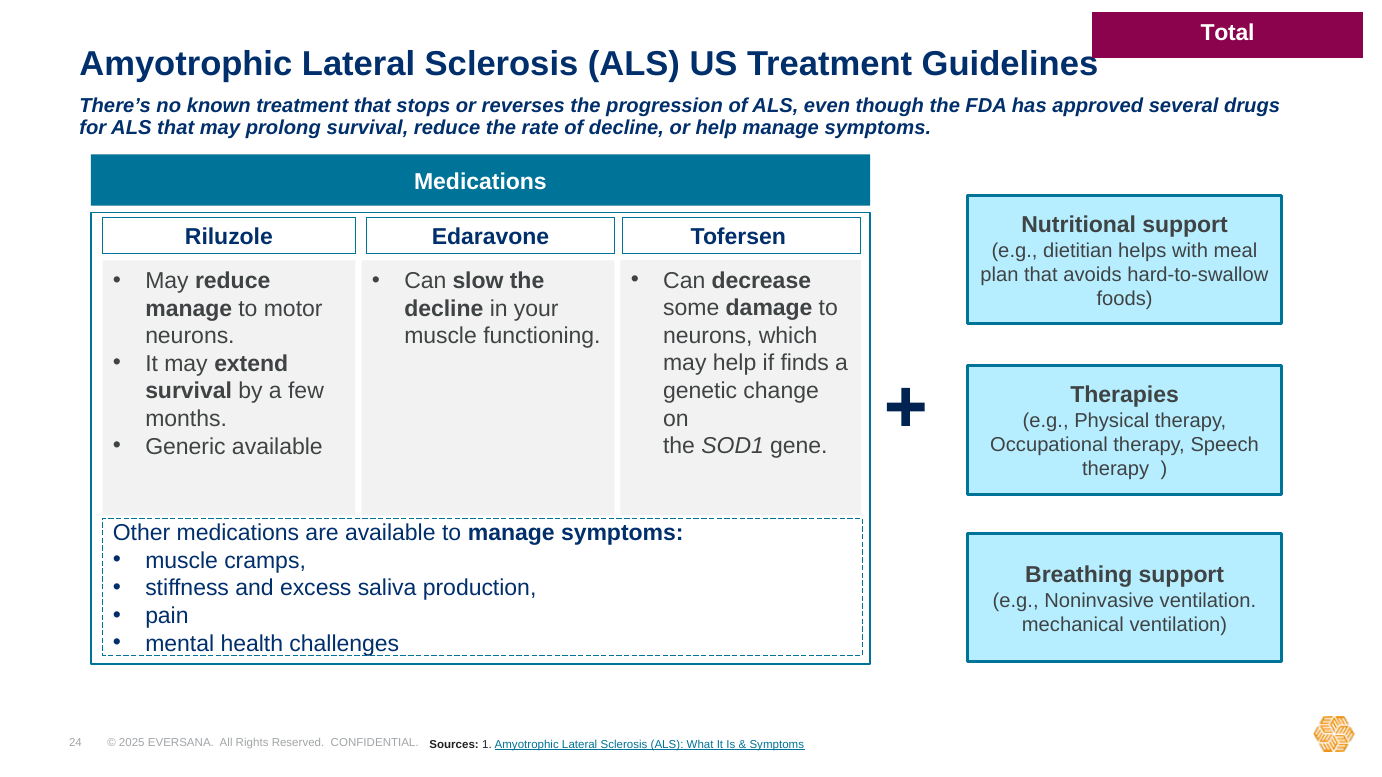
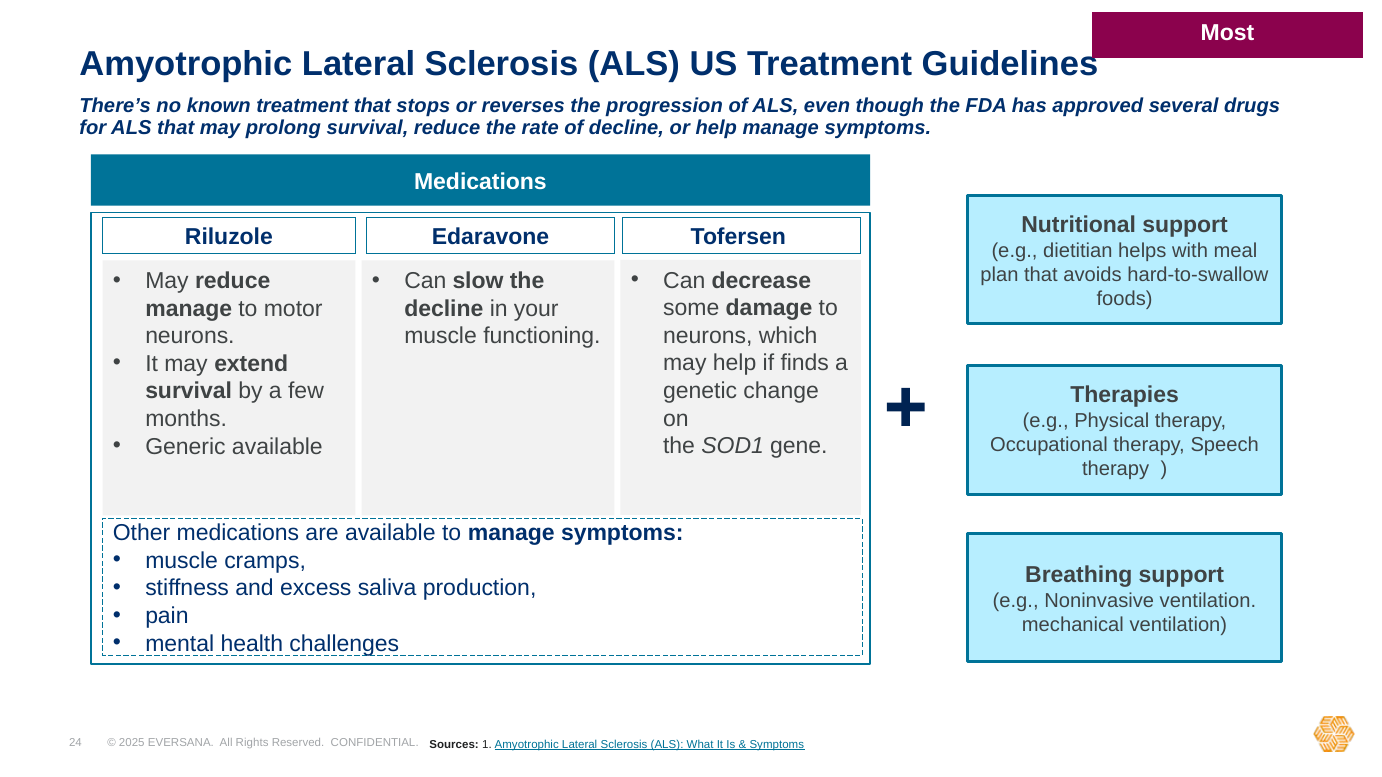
Total: Total -> Most (1228, 33)
